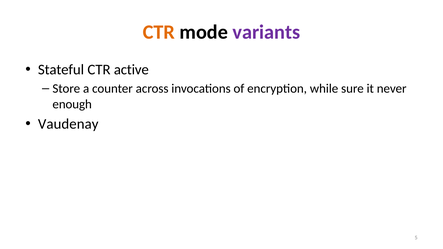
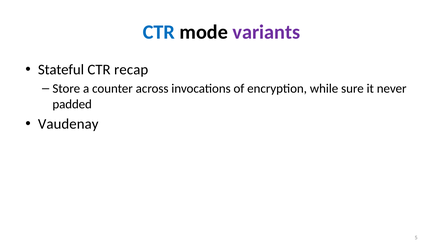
CTR colour: orange -> blue (159, 32)
active: active -> recap (131, 70)
enough: enough -> padded (72, 104)
